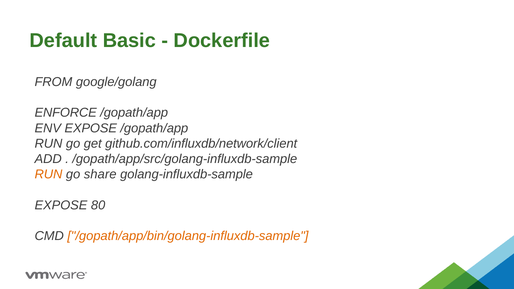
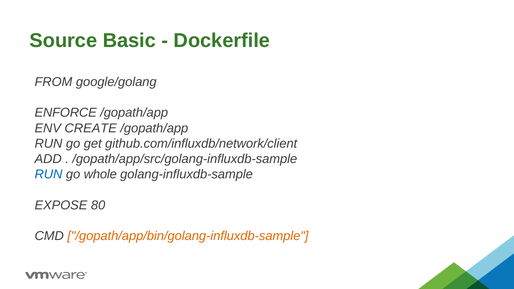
Default: Default -> Source (63, 40)
ENV EXPOSE: EXPOSE -> CREATE (91, 128)
RUN colour: orange -> blue (49, 174)
share: share -> whole (100, 174)
